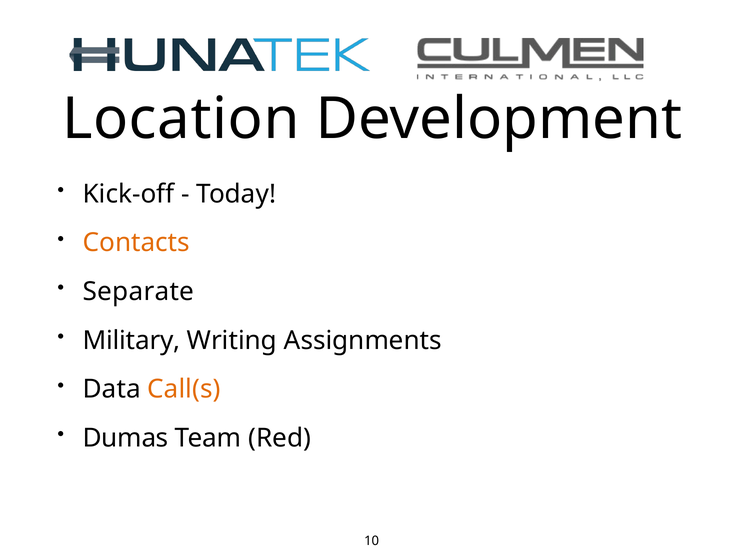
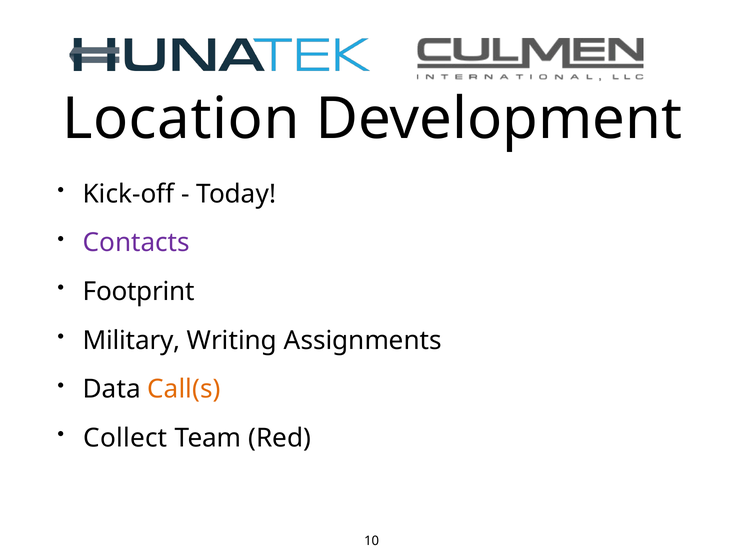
Contacts colour: orange -> purple (136, 243)
Separate: Separate -> Footprint (139, 292)
Dumas: Dumas -> Collect (125, 438)
